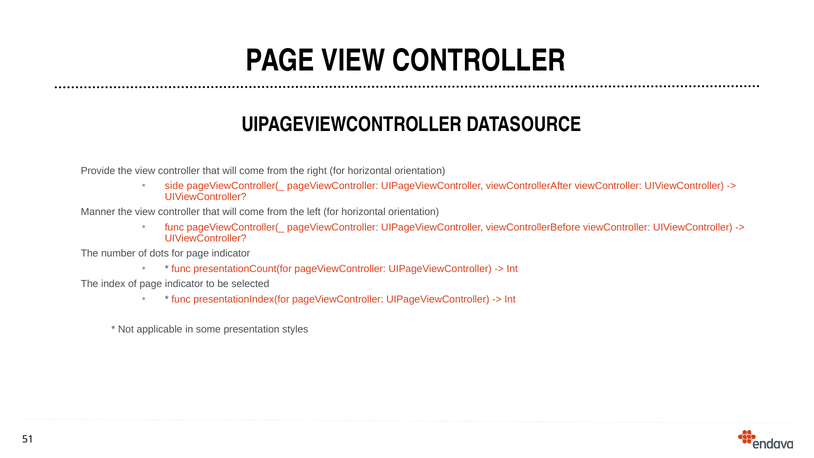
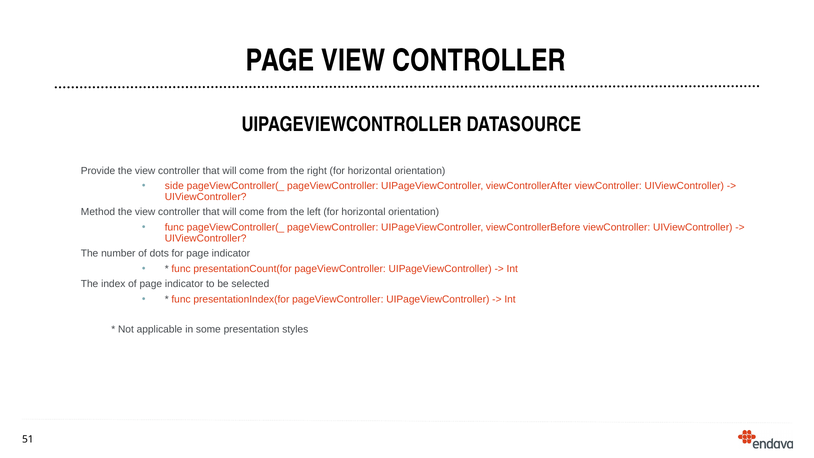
Manner: Manner -> Method (98, 212)
